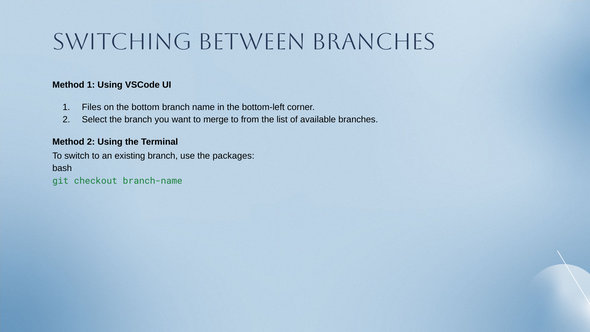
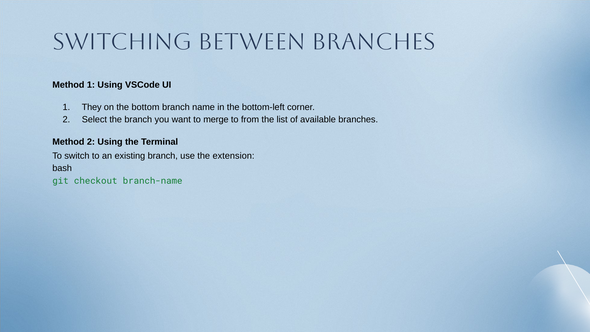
Files: Files -> They (92, 107)
packages: packages -> extension (234, 156)
